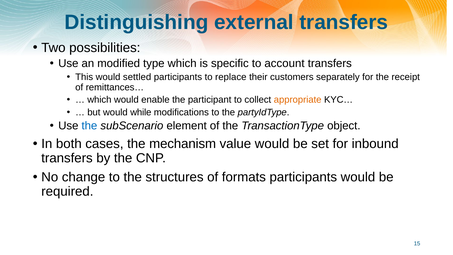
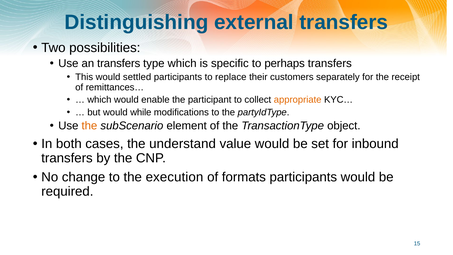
an modified: modified -> transfers (119, 63)
account: account -> perhaps (285, 63)
the colour: blue -> orange (89, 126)
mechanism: mechanism -> understand (183, 144)
structures: structures -> execution (174, 177)
